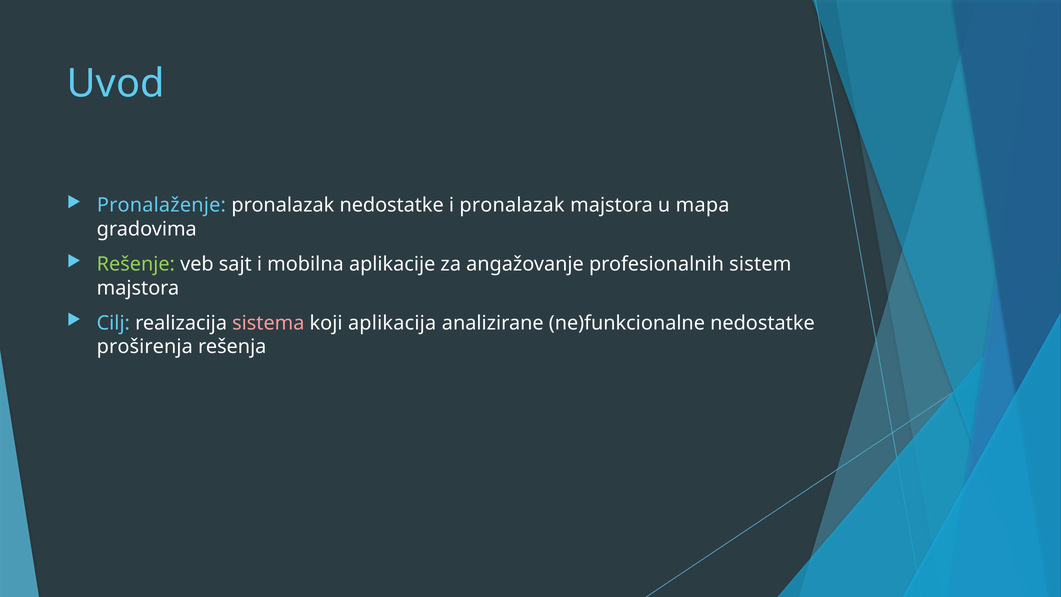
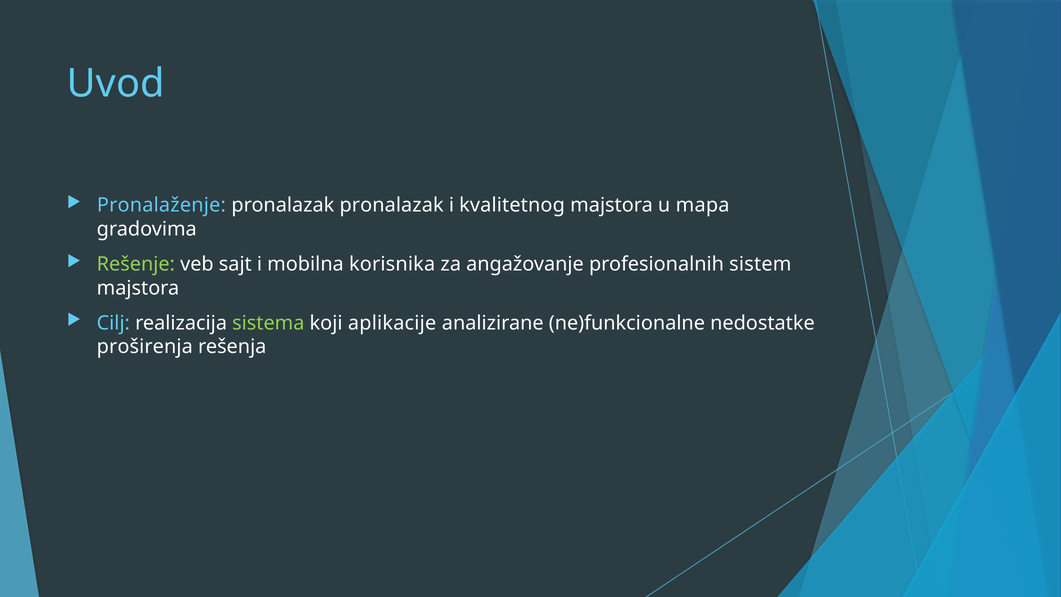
pronalazak nedostatke: nedostatke -> pronalazak (392, 205)
i pronalazak: pronalazak -> kvalitetnog (512, 205)
aplikacije: aplikacije -> korisnika (392, 264)
sistema colour: pink -> light green (268, 323)
aplikacija: aplikacija -> aplikacije (392, 323)
